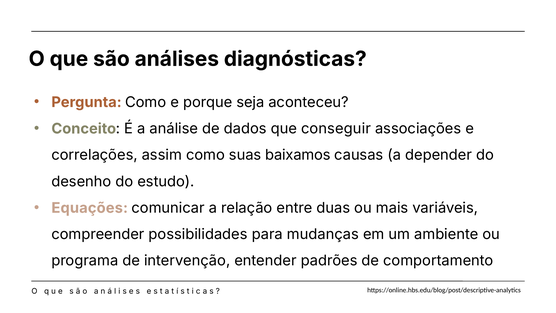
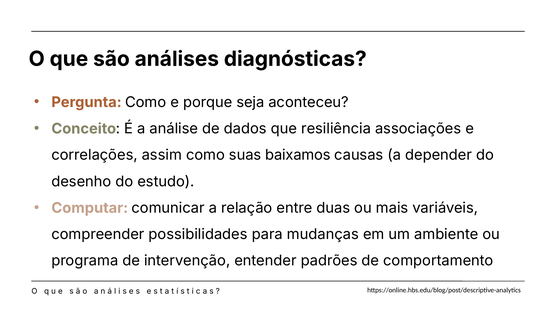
conseguir: conseguir -> resiliência (336, 129)
Equações: Equações -> Computar (90, 208)
